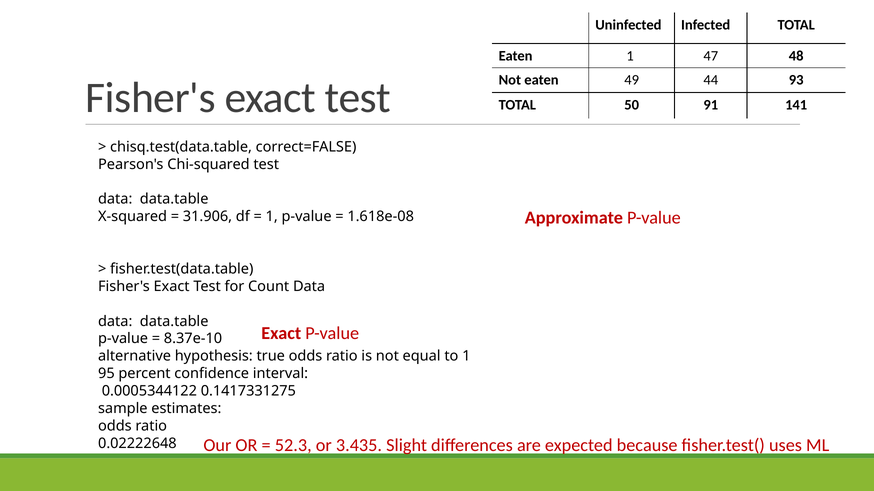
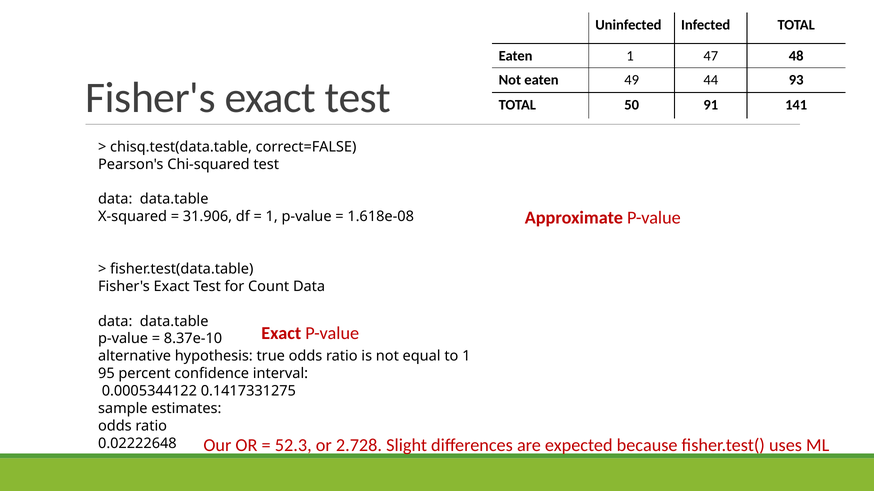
3.435: 3.435 -> 2.728 (359, 446)
